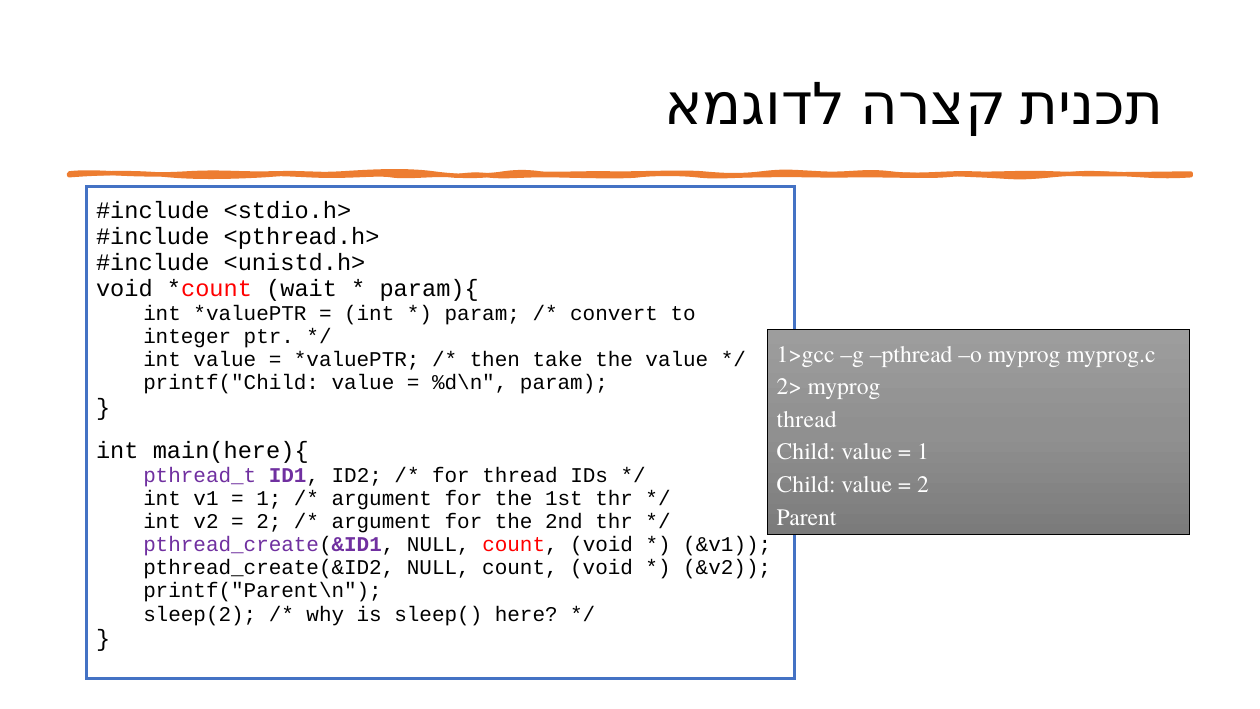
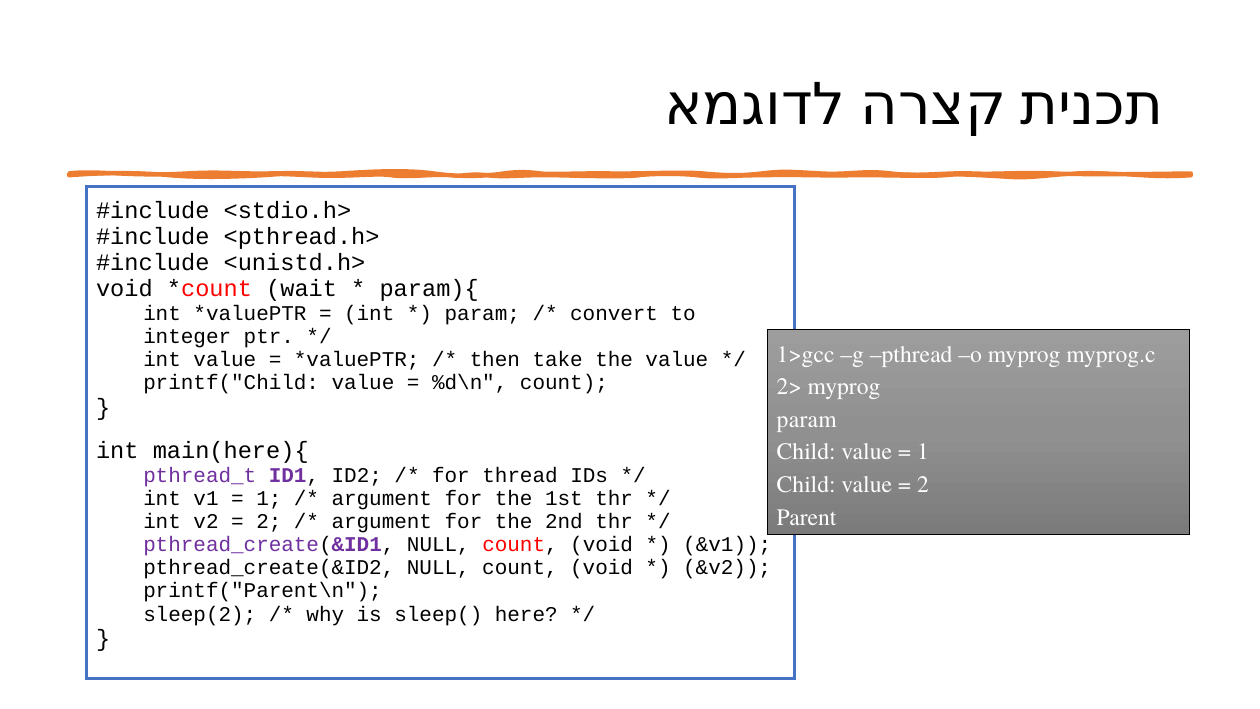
%d\n param: param -> count (564, 382)
thread: thread -> param (807, 419)
